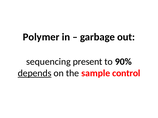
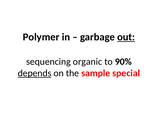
out underline: none -> present (126, 37)
present: present -> organic (88, 62)
control: control -> special (126, 73)
